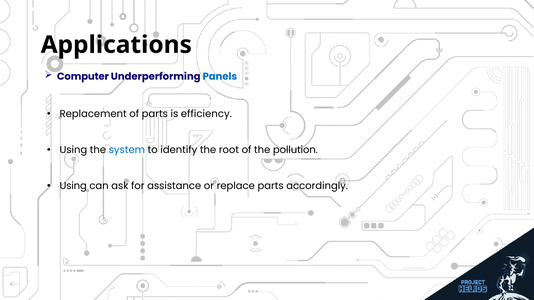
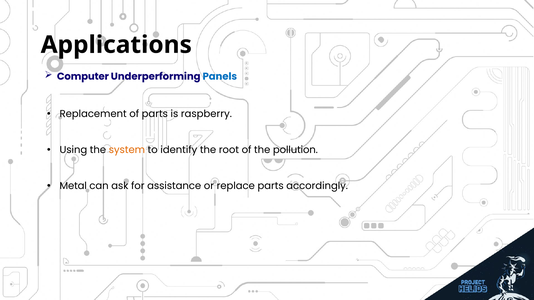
efficiency: efficiency -> raspberry (206, 114)
system colour: blue -> orange (127, 150)
Using: Using -> Metal (73, 186)
